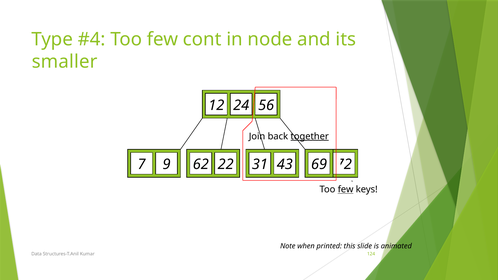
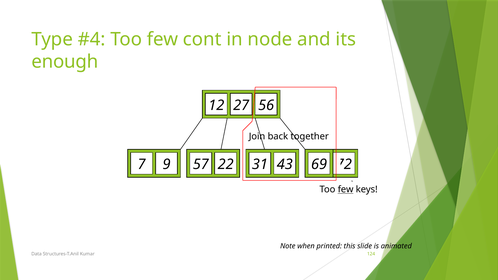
smaller: smaller -> enough (65, 62)
24: 24 -> 27 (241, 105)
together underline: present -> none (310, 136)
62: 62 -> 57 (201, 164)
